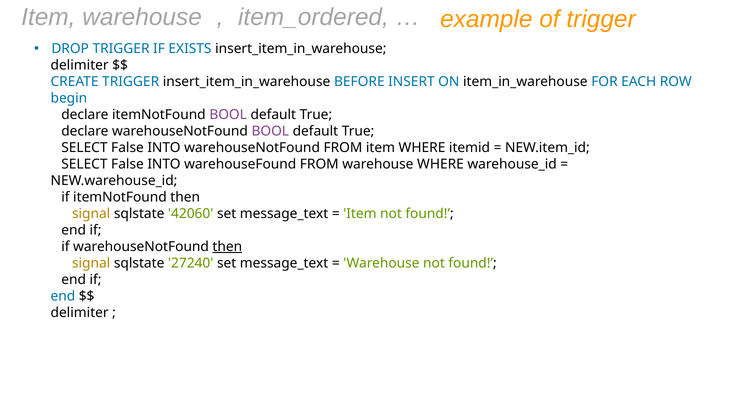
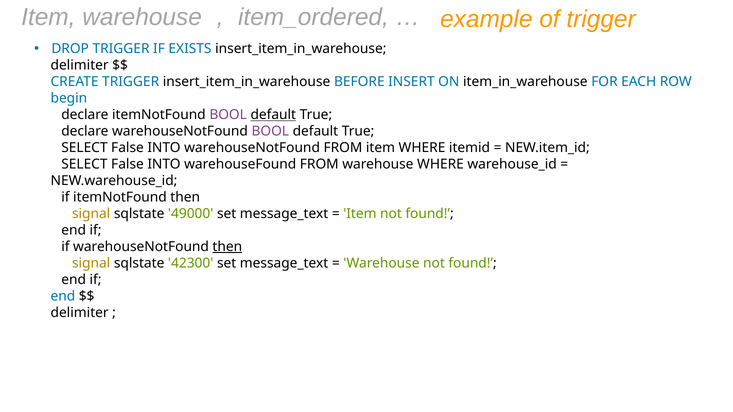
default underline: none -> present (273, 115)
42060: 42060 -> 49000 (191, 214)
27240: 27240 -> 42300 (191, 263)
